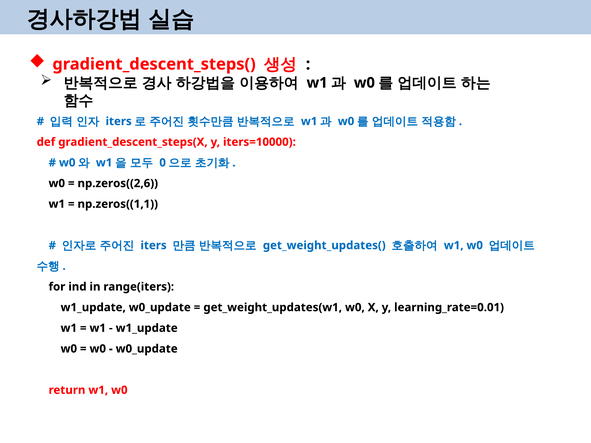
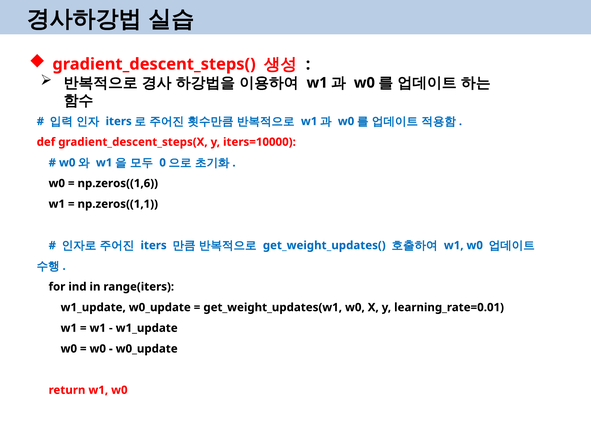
np.zeros((2,6: np.zeros((2,6 -> np.zeros((1,6 (118, 183)
